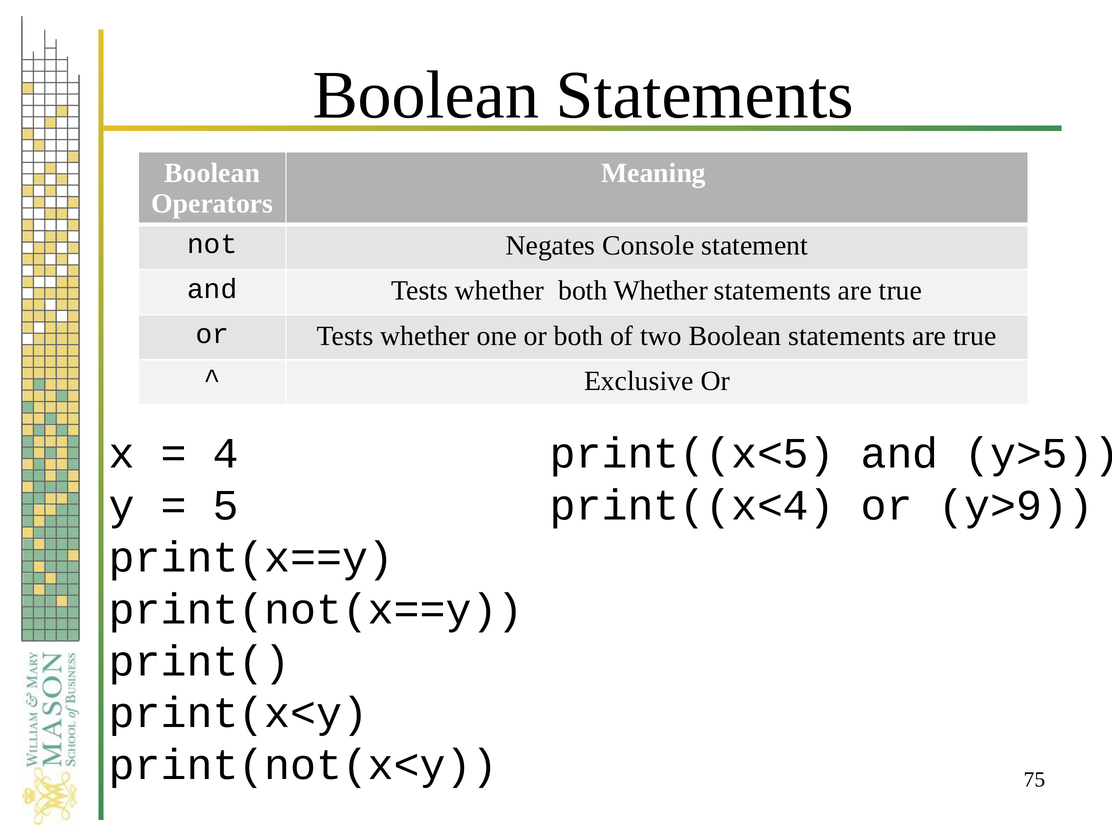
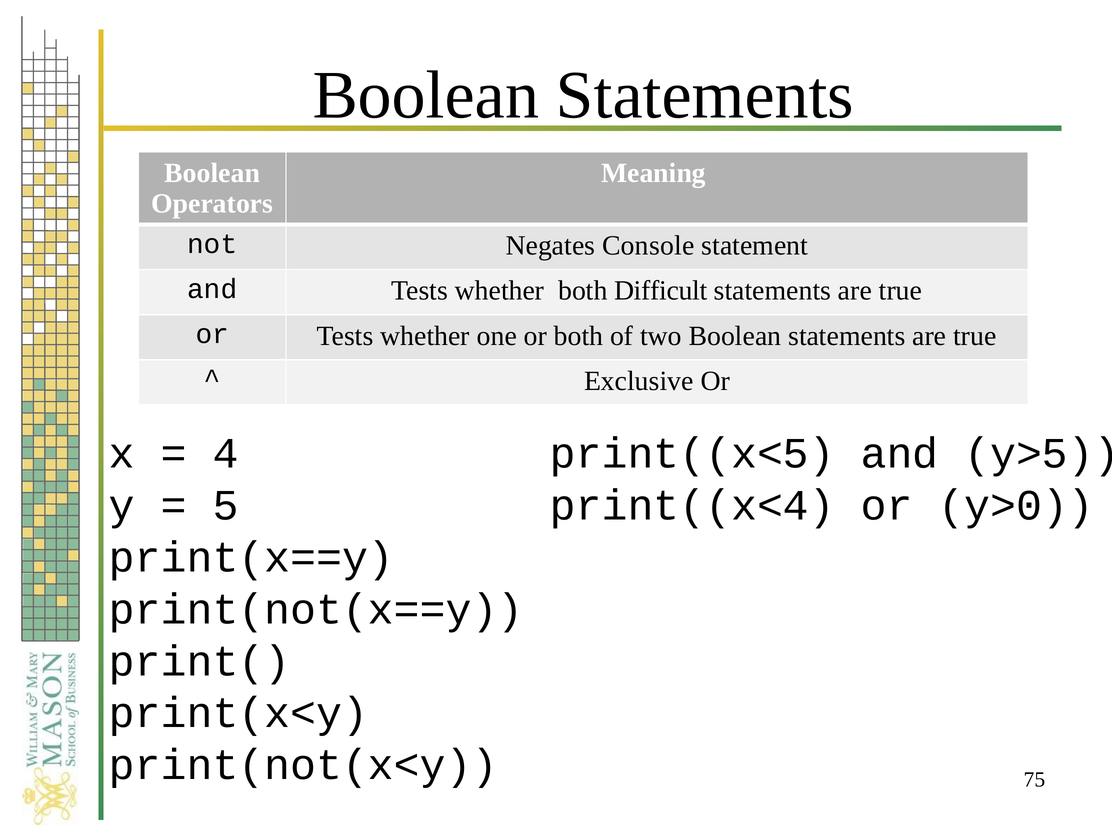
both Whether: Whether -> Difficult (661, 291)
y>9: y>9 -> y>0 (1016, 505)
